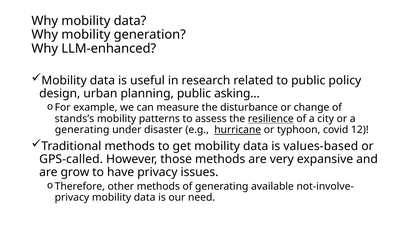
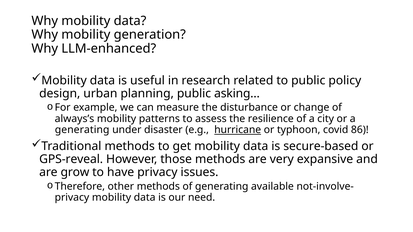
stands’s: stands’s -> always’s (74, 119)
resilience underline: present -> none (271, 119)
12: 12 -> 86 (360, 130)
values-based: values-based -> secure-based (321, 146)
GPS-called: GPS-called -> GPS-reveal (71, 159)
